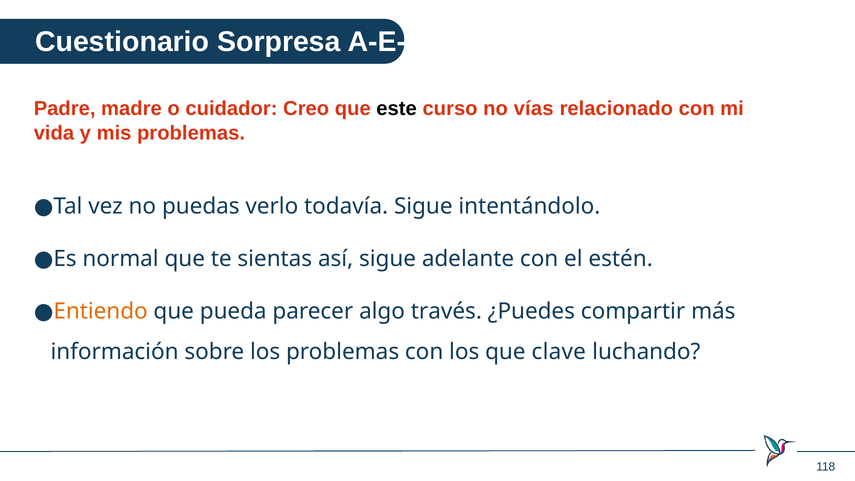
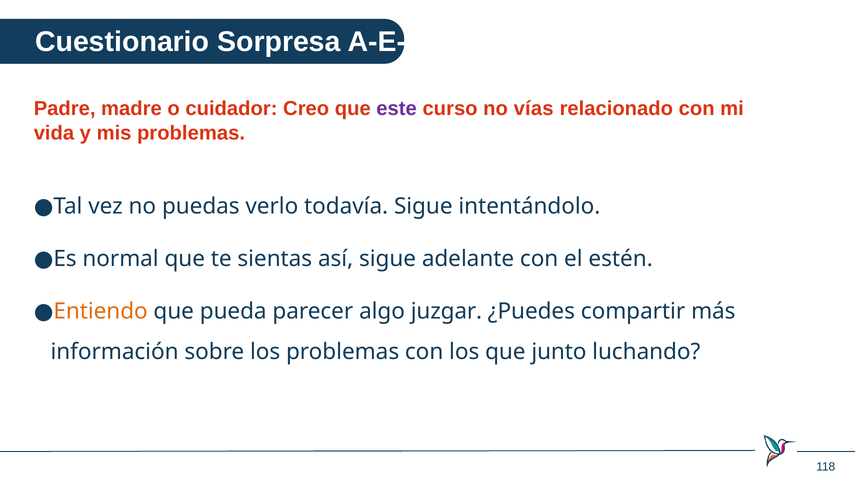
este colour: black -> purple (397, 109)
través: través -> juzgar (446, 311)
clave: clave -> junto (559, 352)
